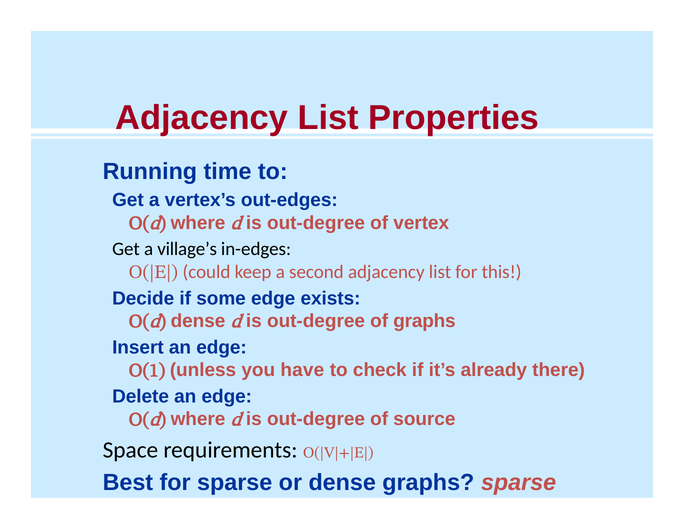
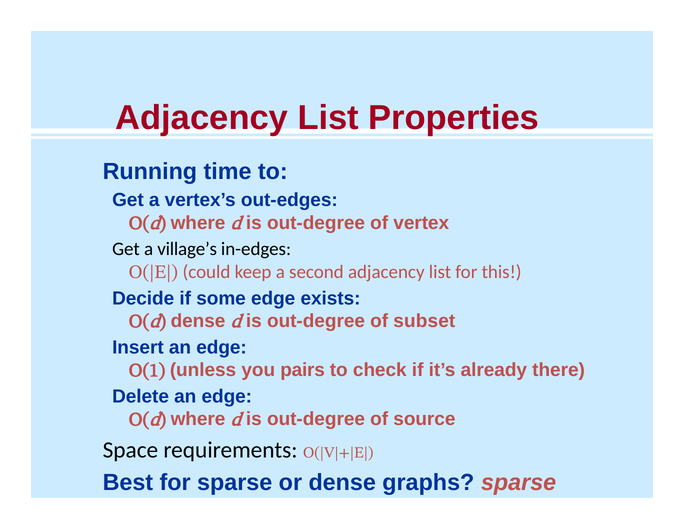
of graphs: graphs -> subset (424, 321)
have: have -> pairs (303, 370)
